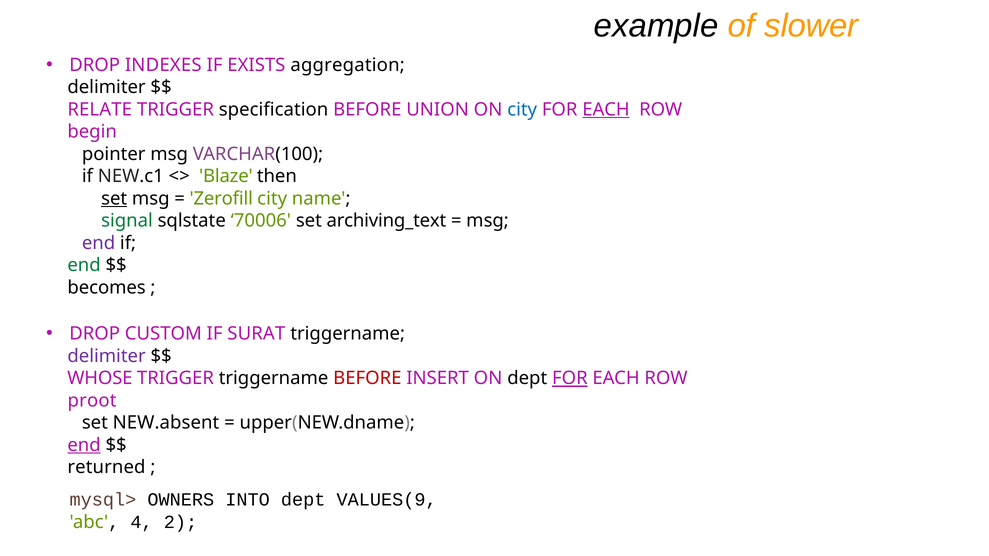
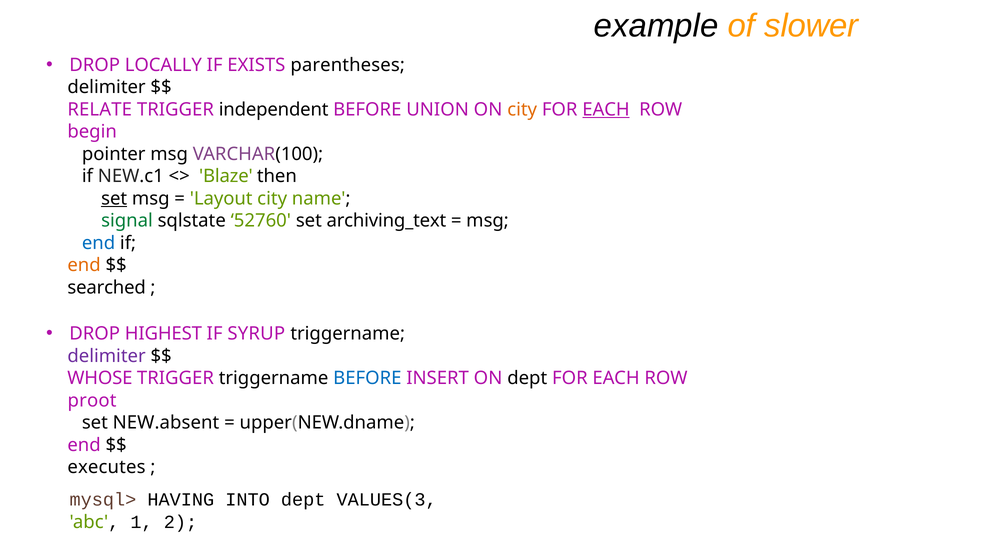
INDEXES: INDEXES -> LOCALLY (163, 65)
aggregation: aggregation -> parentheses (348, 65)
specification: specification -> independent (274, 110)
city colour: blue -> orange (522, 110)
Zerofill: Zerofill -> Layout (221, 199)
70006: 70006 -> 52760 (261, 221)
end colour: purple -> blue (99, 243)
end colour: green -> orange (84, 265)
becomes: becomes -> searched (107, 288)
CUSTOM: CUSTOM -> HIGHEST (163, 334)
SURAT: SURAT -> SYRUP (256, 334)
BEFORE colour: red -> blue (367, 378)
FOR underline: present -> none (570, 378)
end underline: present -> none (84, 445)
returned: returned -> executes (106, 467)
OWNERS: OWNERS -> HAVING (181, 500)
VALUES(9: VALUES(9 -> VALUES(3 (387, 500)
4: 4 -> 1 (142, 522)
